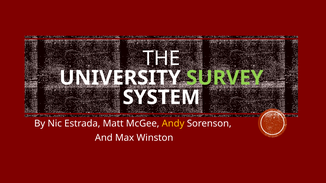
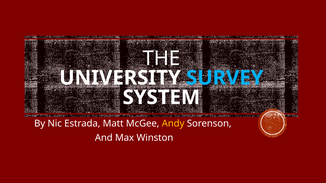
SURVEY colour: light green -> light blue (225, 78)
